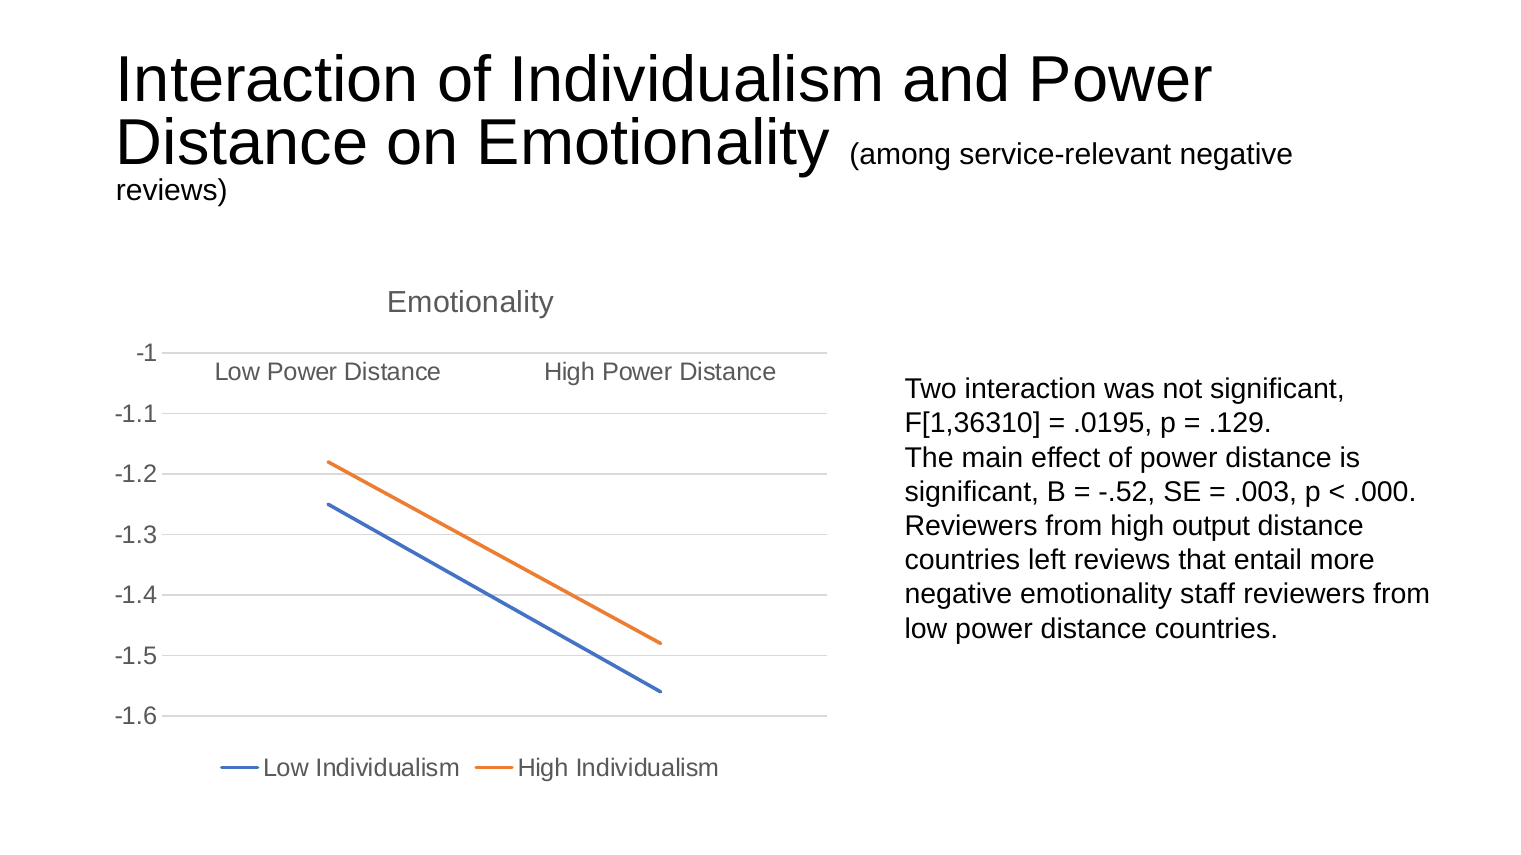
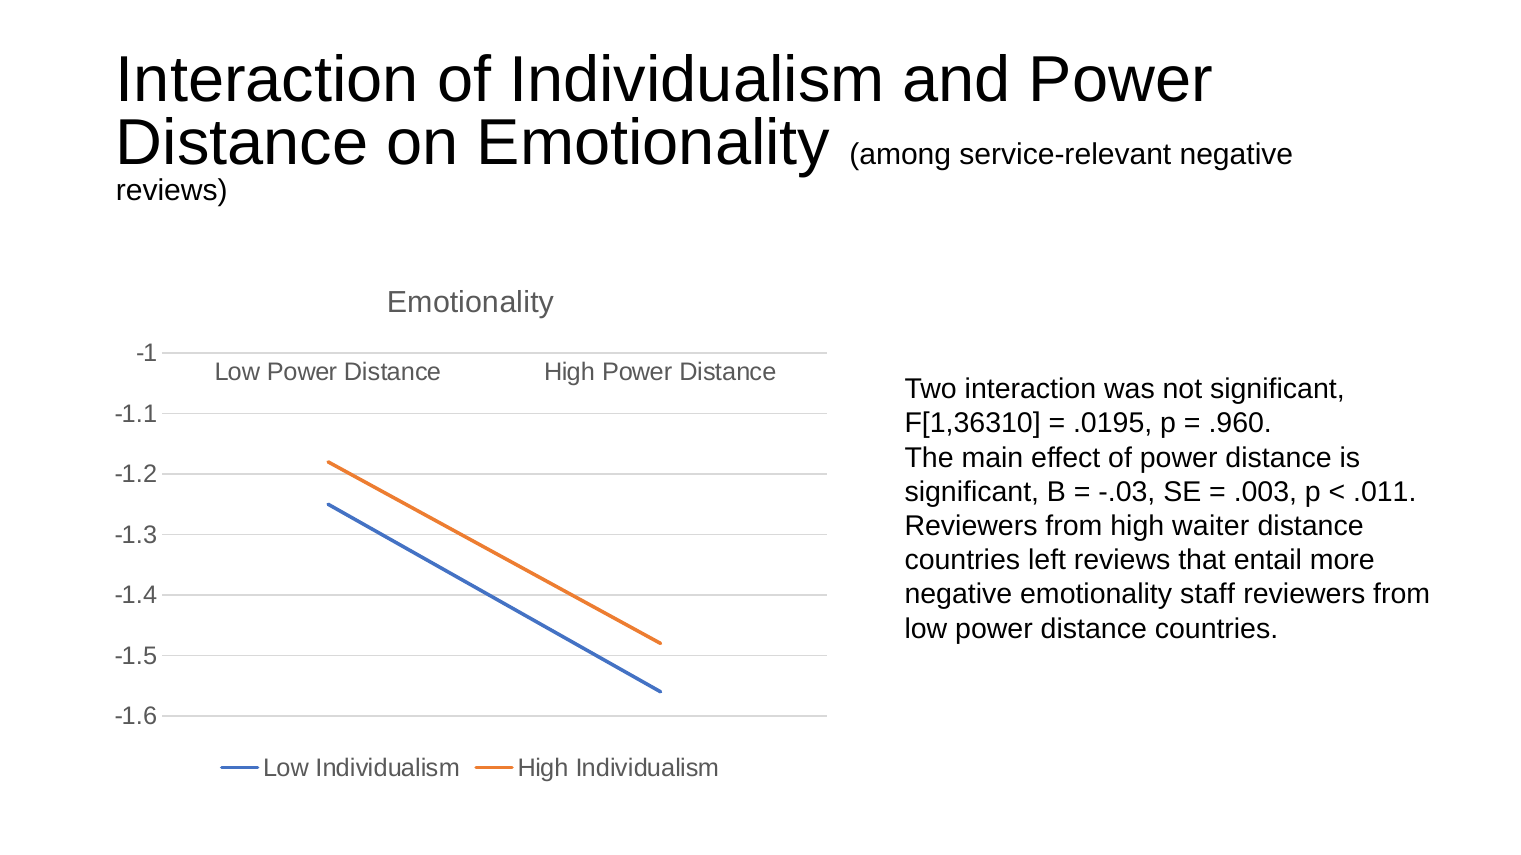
.129: .129 -> .960 (1240, 424)
-.52: -.52 -> -.03 (1127, 492)
.000: .000 -> .011 (1385, 492)
output: output -> waiter (1211, 527)
